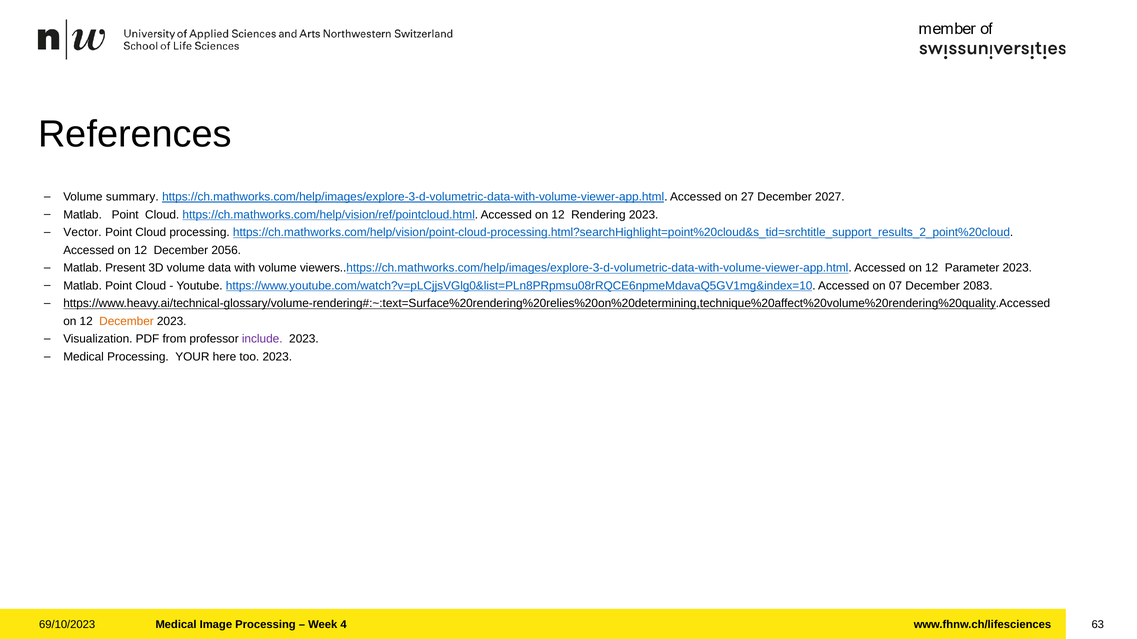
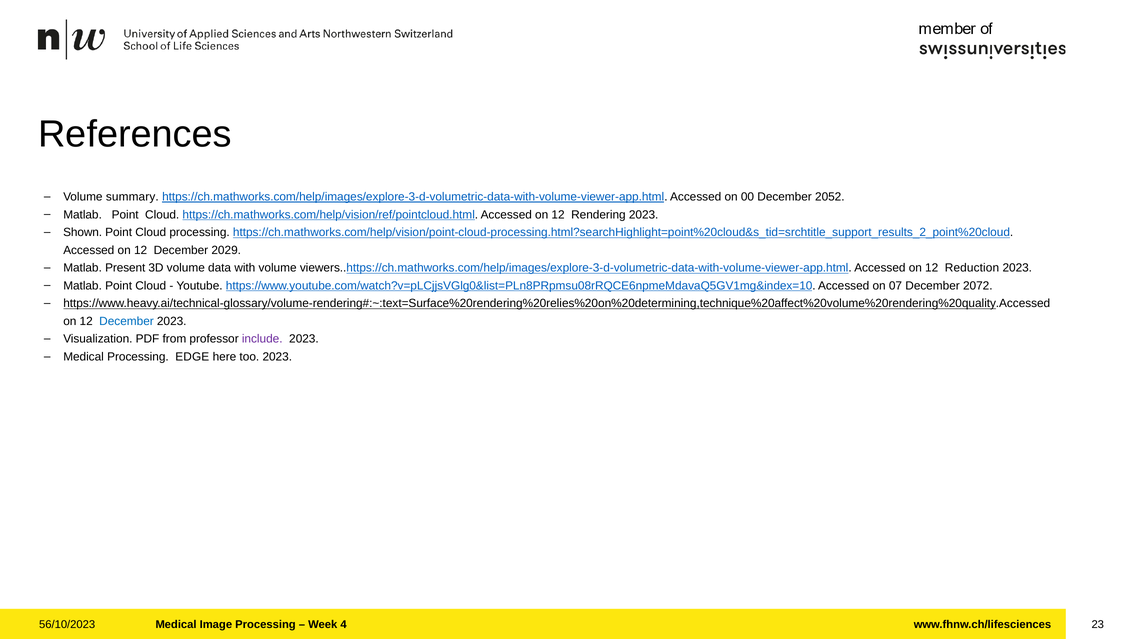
27: 27 -> 00 (747, 197)
2027: 2027 -> 2052 (830, 197)
Vector: Vector -> Shown (83, 233)
2056: 2056 -> 2029 (226, 250)
Parameter: Parameter -> Reduction (972, 268)
2083: 2083 -> 2072 (978, 286)
December colour: orange -> blue (127, 322)
YOUR: YOUR -> EDGE (192, 357)
69/10/2023: 69/10/2023 -> 56/10/2023 (67, 625)
63: 63 -> 23 (1098, 625)
